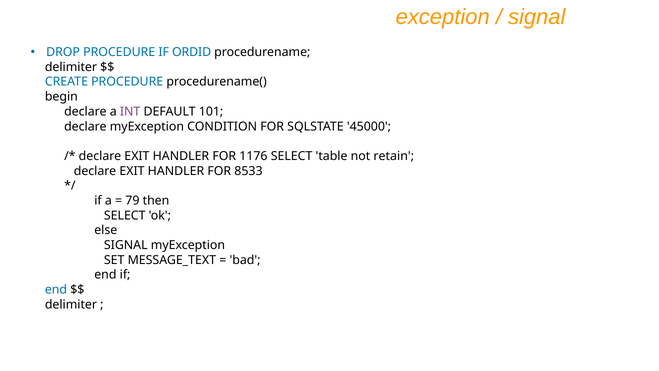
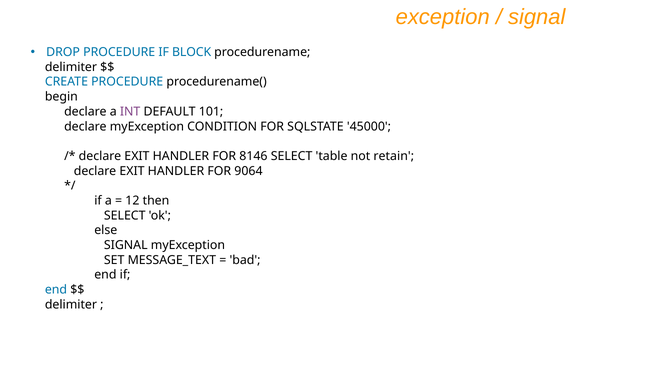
ORDID: ORDID -> BLOCK (192, 52)
1176: 1176 -> 8146 (253, 156)
8533: 8533 -> 9064 (248, 171)
79: 79 -> 12 (132, 200)
